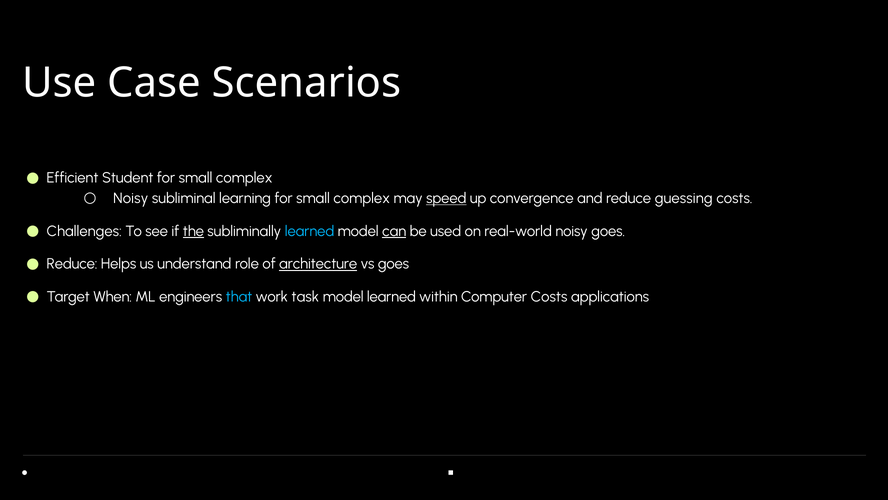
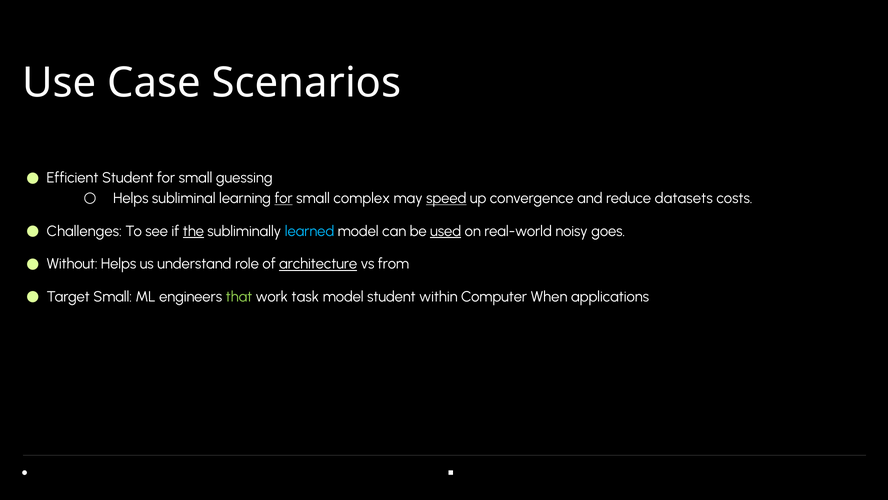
complex: complex -> guessing (244, 178)
Noisy: Noisy -> Helps (131, 198)
for underline: none -> present (284, 198)
guessing: guessing -> datasets (684, 198)
can underline: present -> none (394, 231)
used underline: none -> present (446, 231)
Reduce: Reduce -> Without (72, 264)
vs goes: goes -> from (393, 264)
Target When: When -> Small (113, 296)
that colour: light blue -> light green (239, 296)
model learned: learned -> student (391, 296)
Computer Costs: Costs -> When (549, 296)
